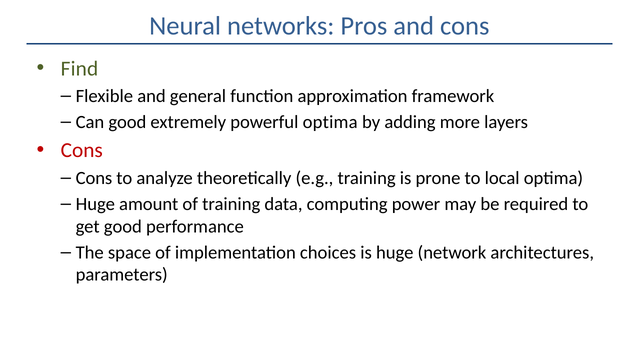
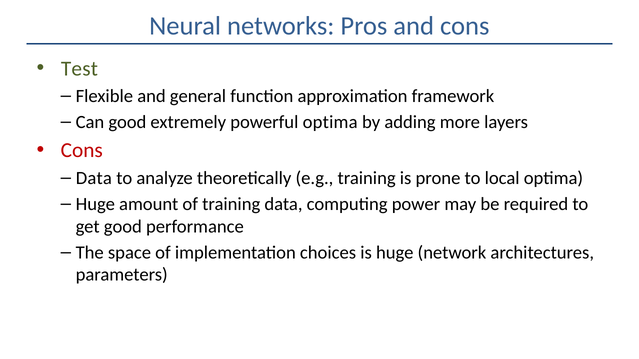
Find: Find -> Test (79, 69)
Cons: Cons -> Data (94, 178)
